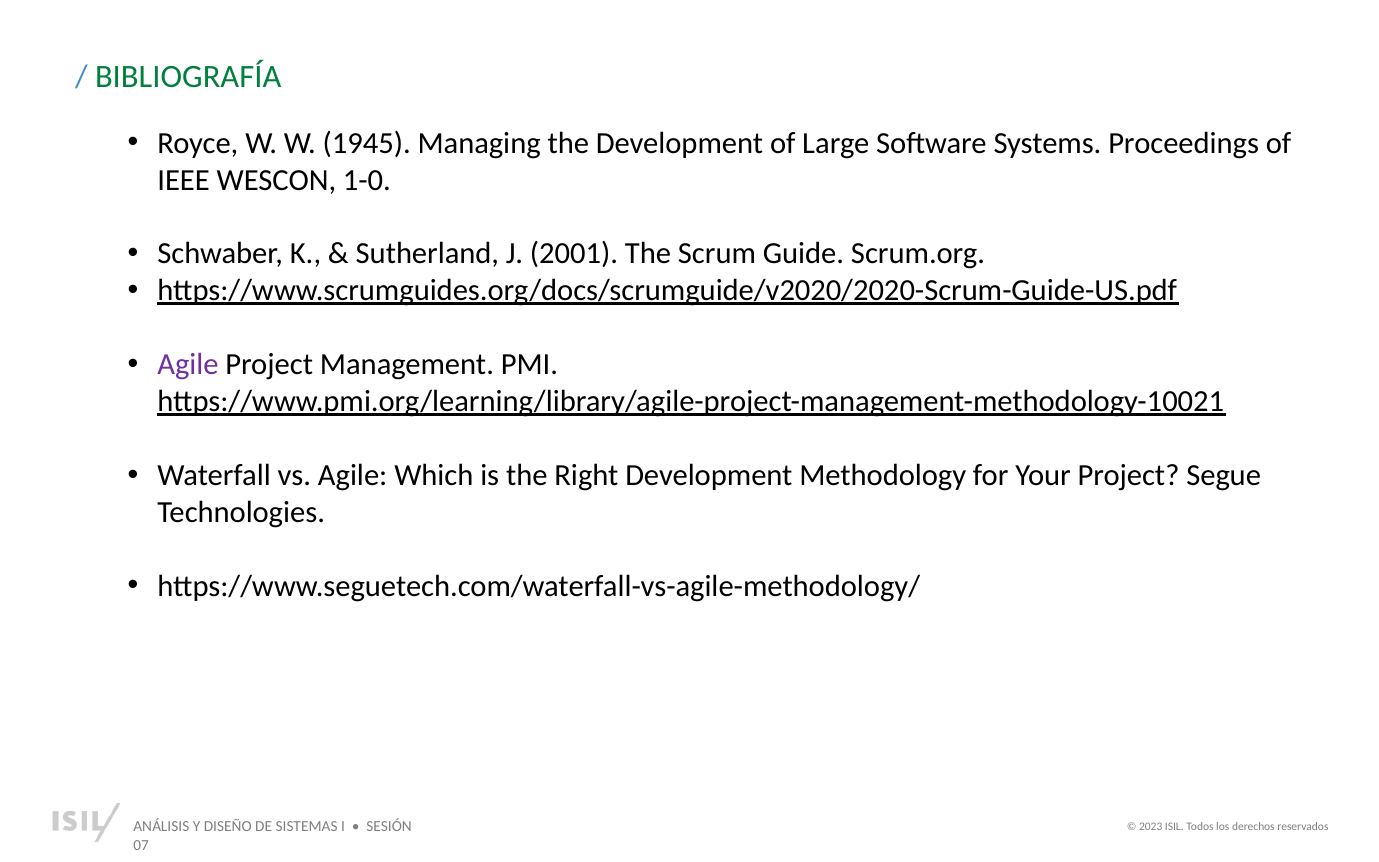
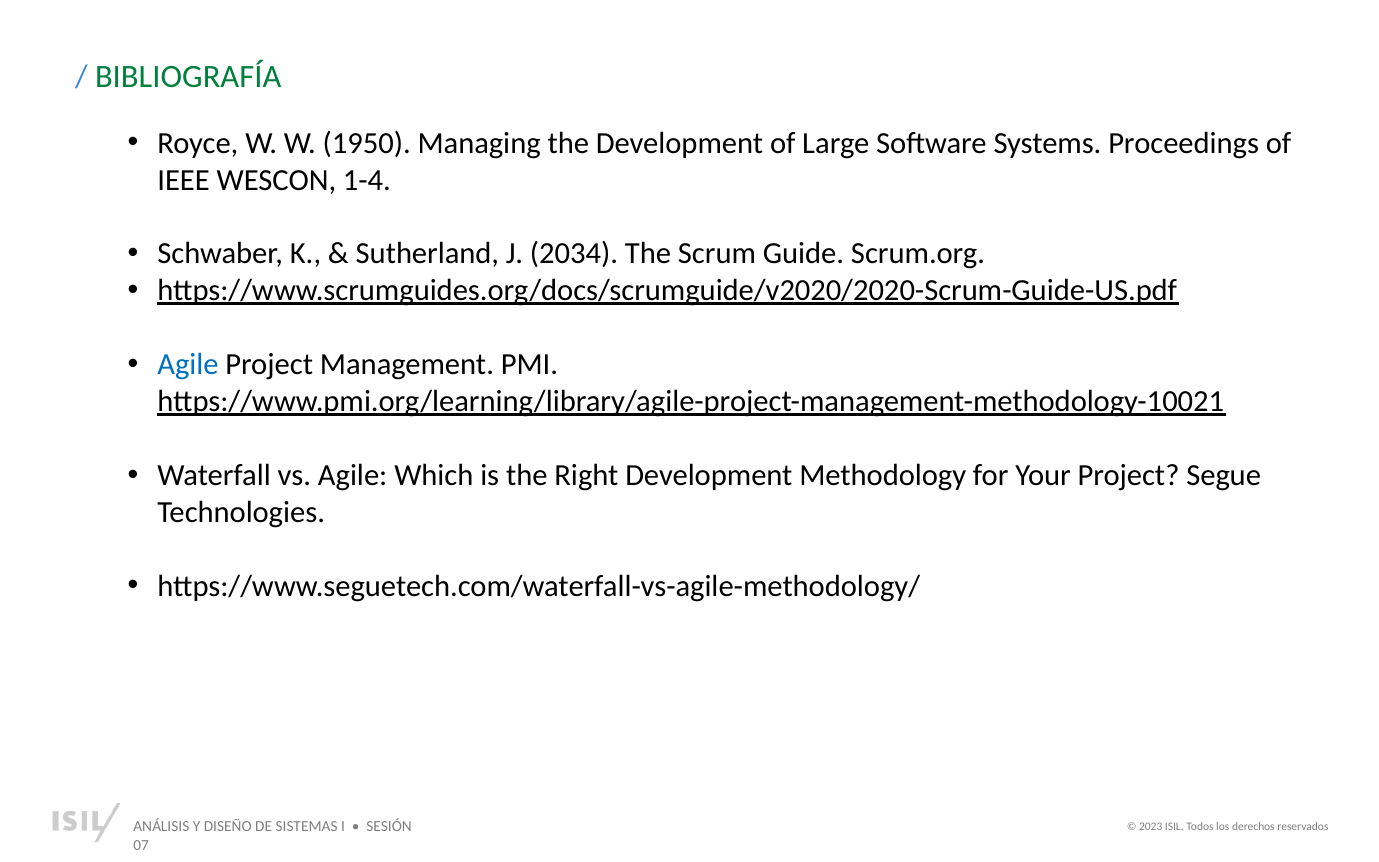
1945: 1945 -> 1950 (367, 144)
1-0: 1-0 -> 1-4 (367, 180)
2001: 2001 -> 2034 (574, 254)
Agile colour: purple -> blue (188, 365)
